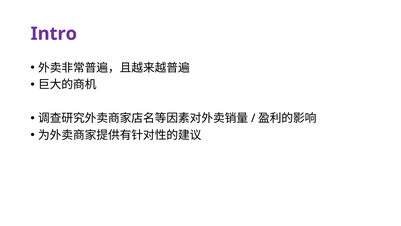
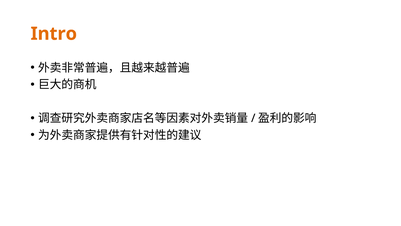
Intro colour: purple -> orange (54, 34)
